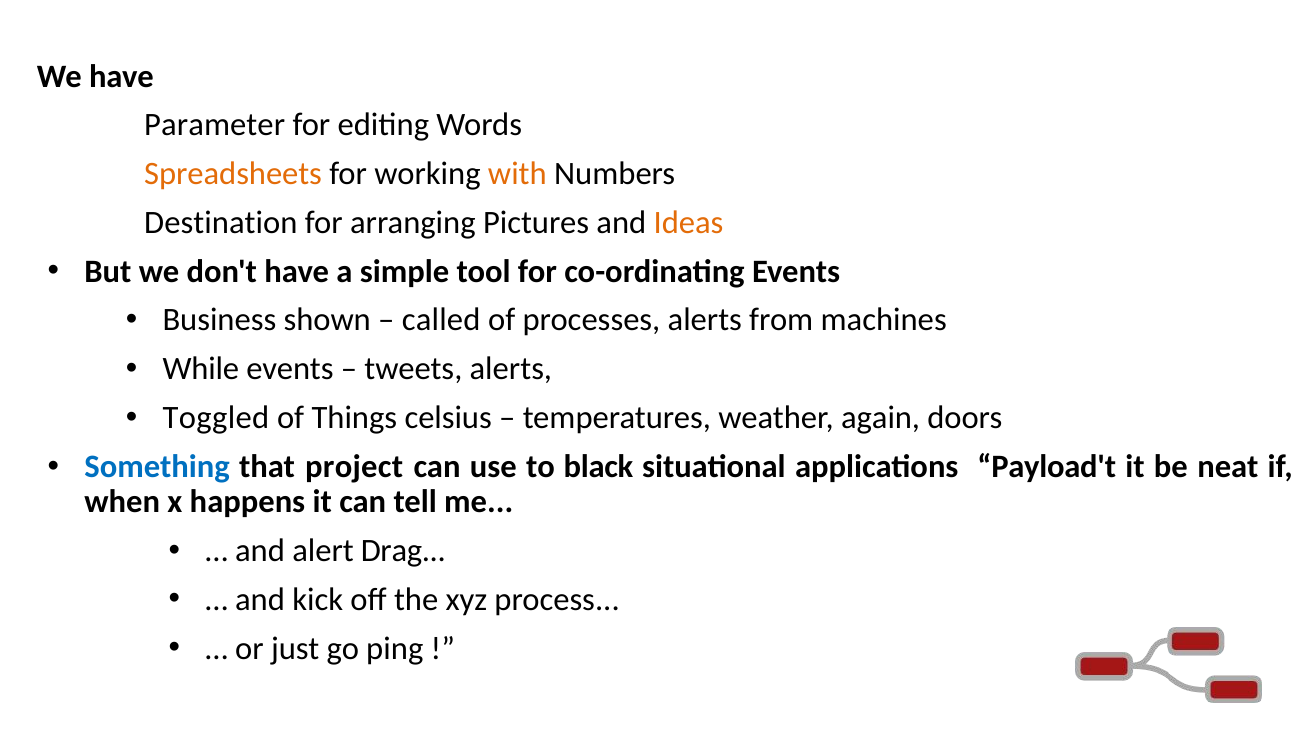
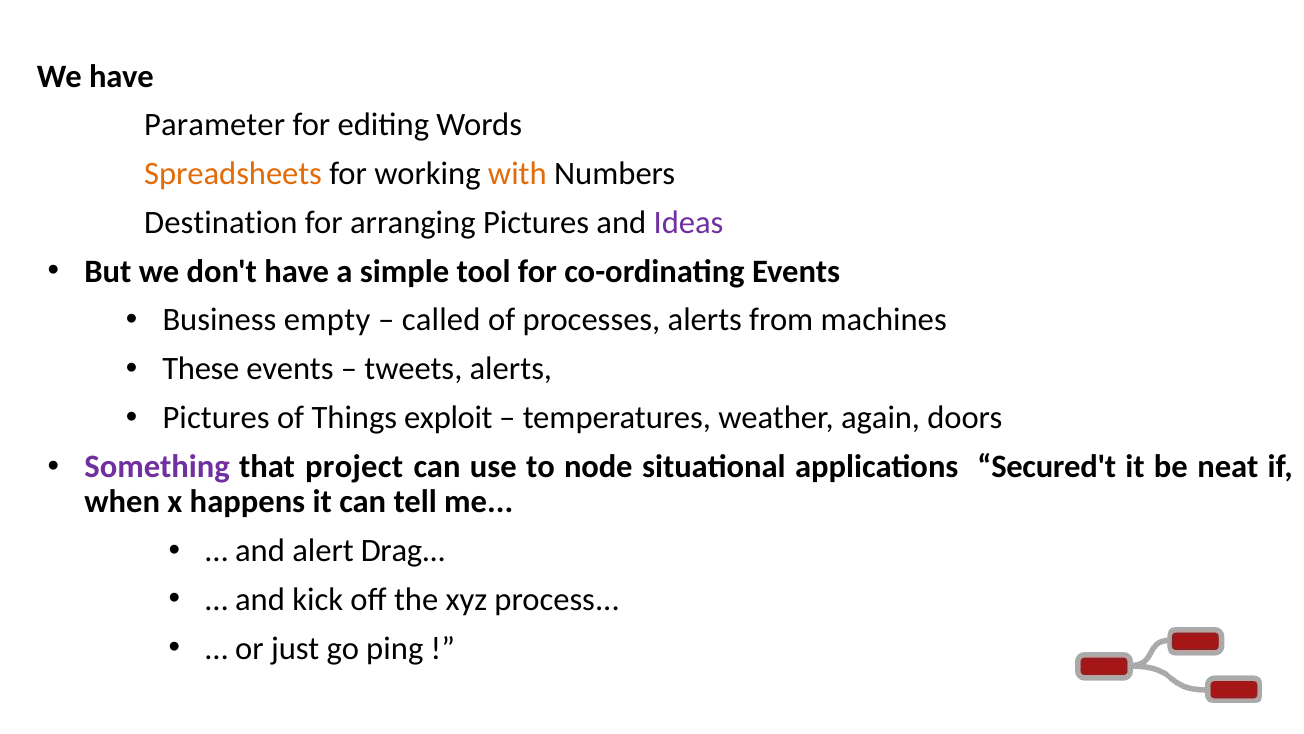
Ideas colour: orange -> purple (689, 222)
shown: shown -> empty (327, 320)
While: While -> These (201, 369)
Toggled: Toggled -> Pictures (216, 417)
celsius: celsius -> exploit (448, 417)
Something colour: blue -> purple (157, 466)
black: black -> node (598, 466)
Payload't: Payload't -> Secured't (1047, 466)
